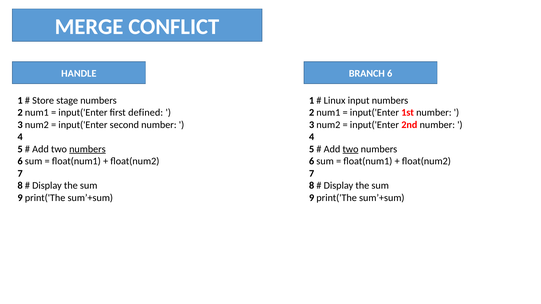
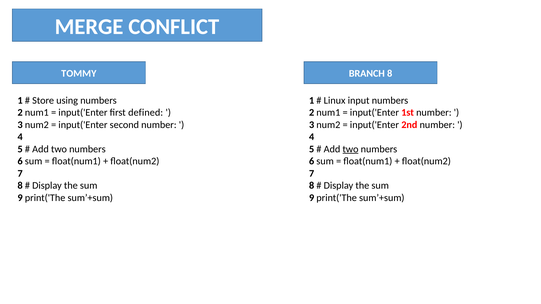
HANDLE: HANDLE -> TOMMY (79, 73)
BRANCH 6: 6 -> 8 (390, 73)
stage: stage -> using (67, 101)
numbers underline: present -> none (87, 149)
